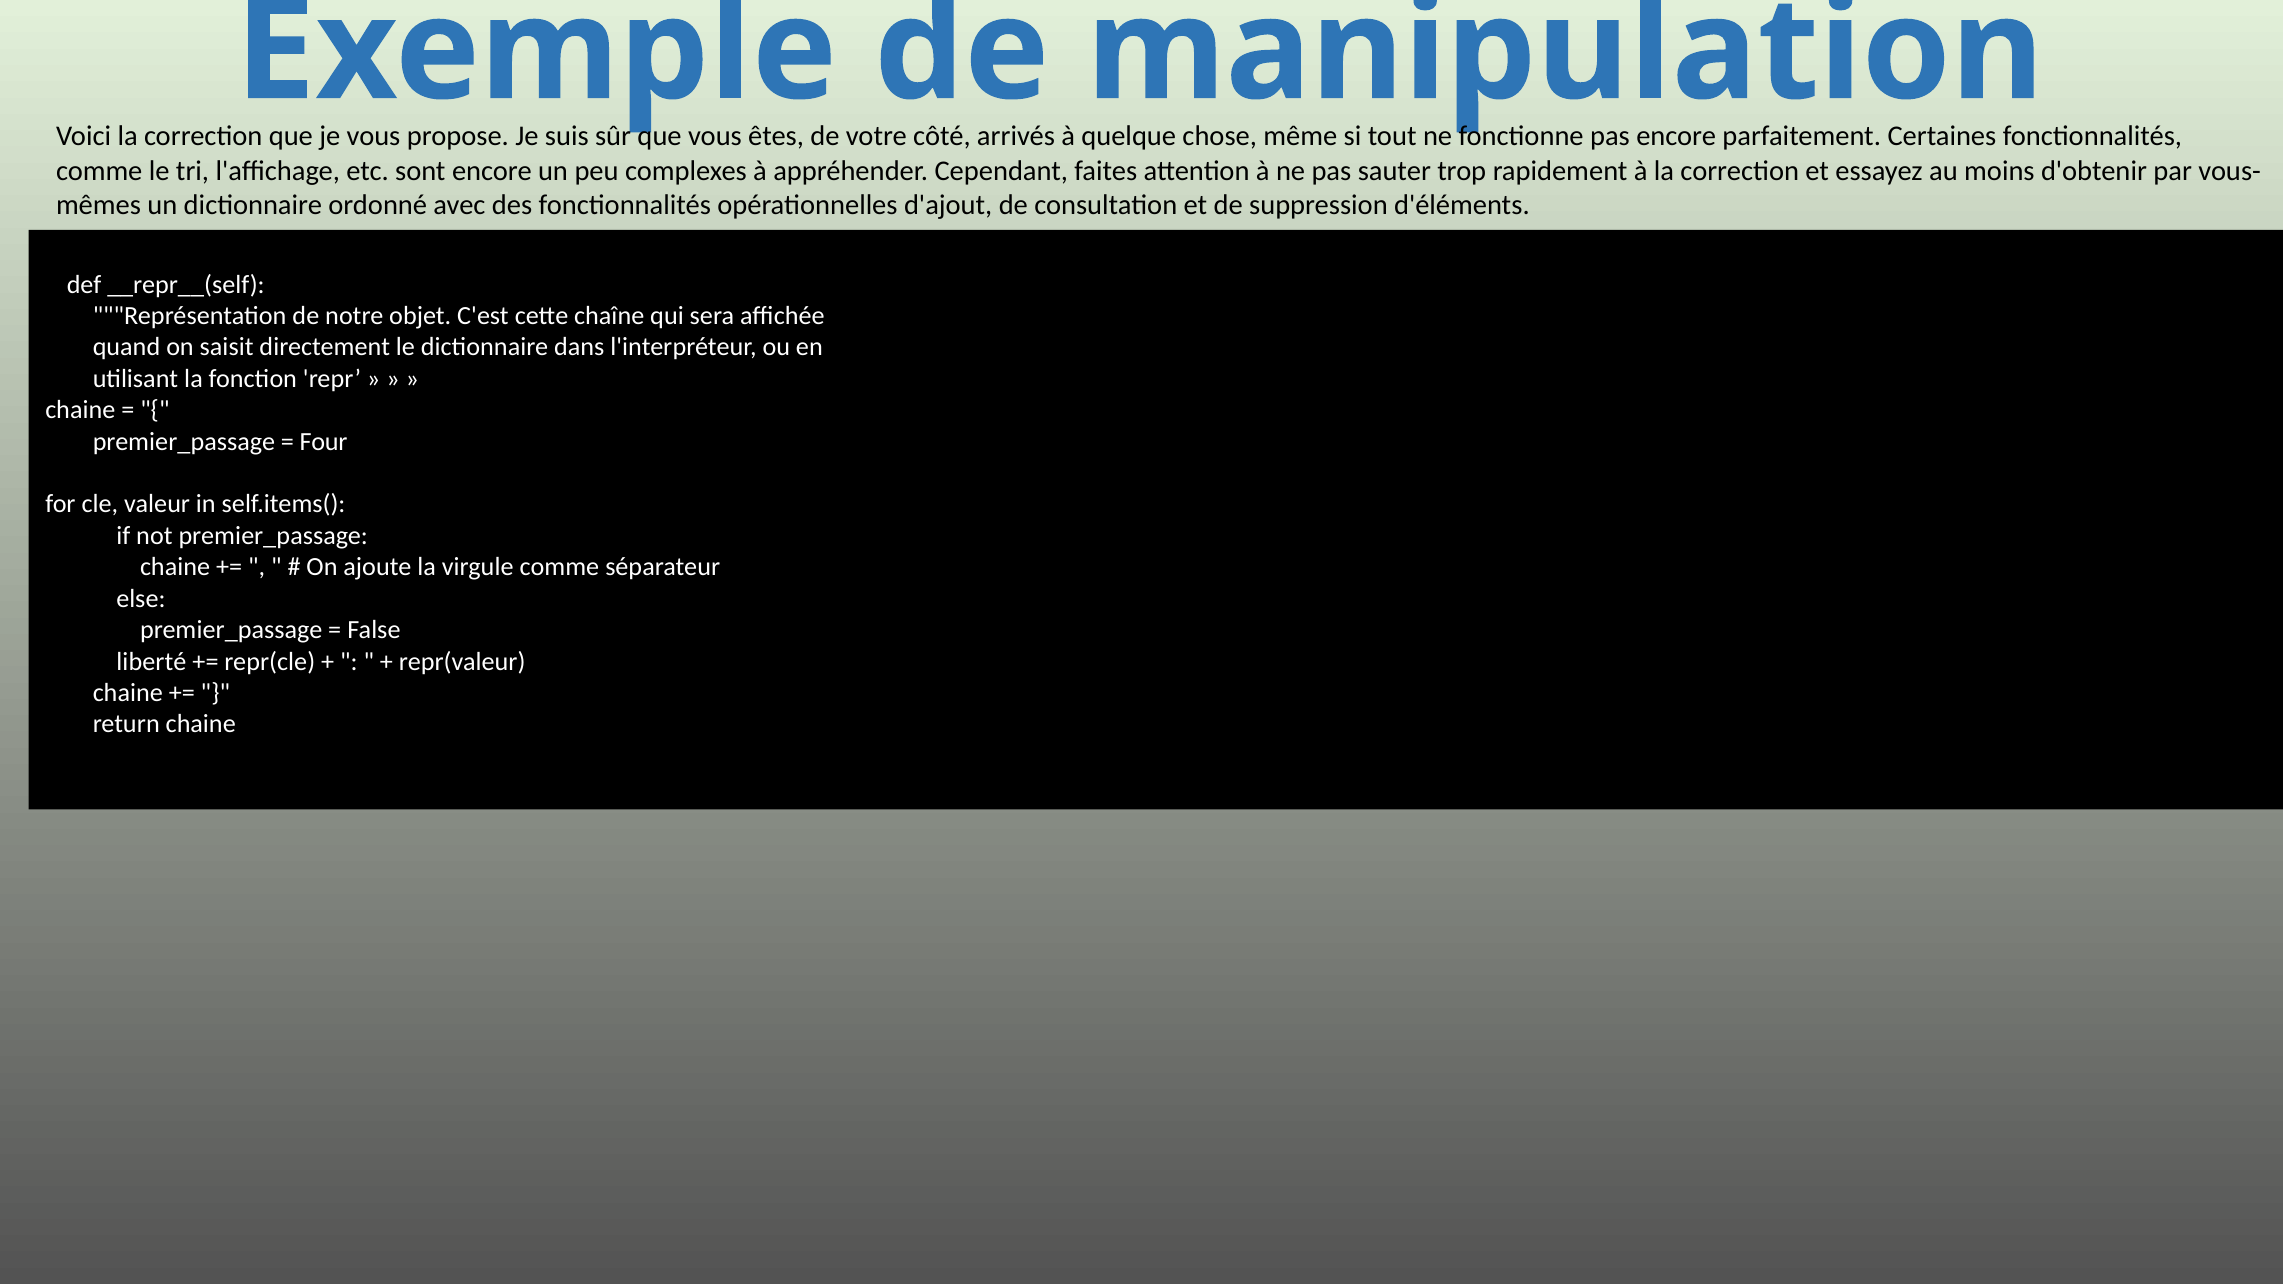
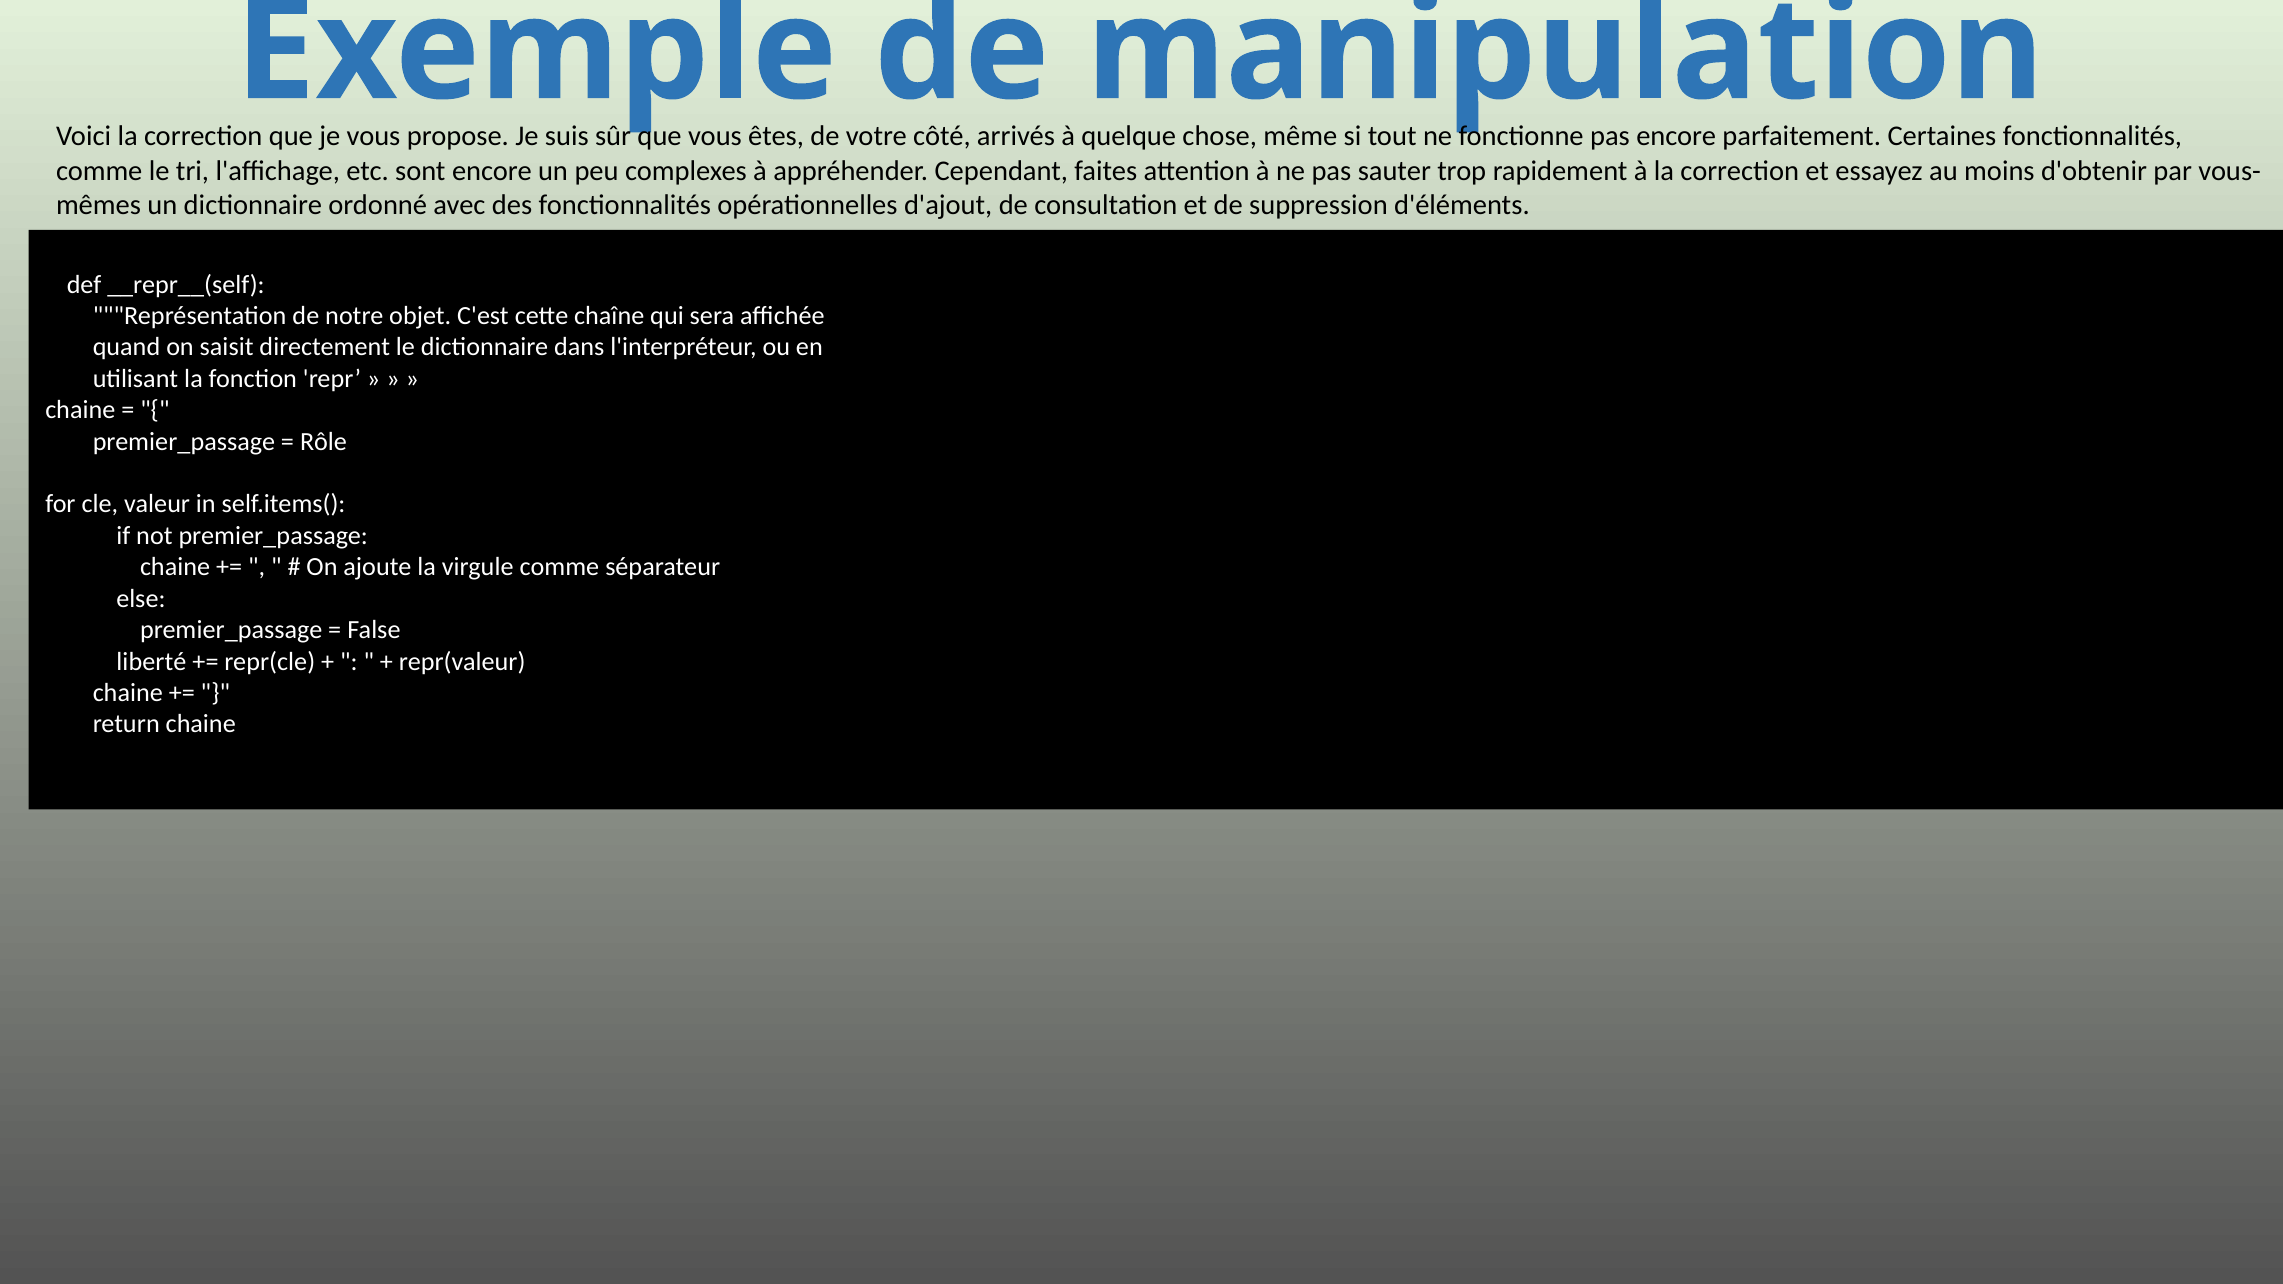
Four: Four -> Rôle (323, 442)
